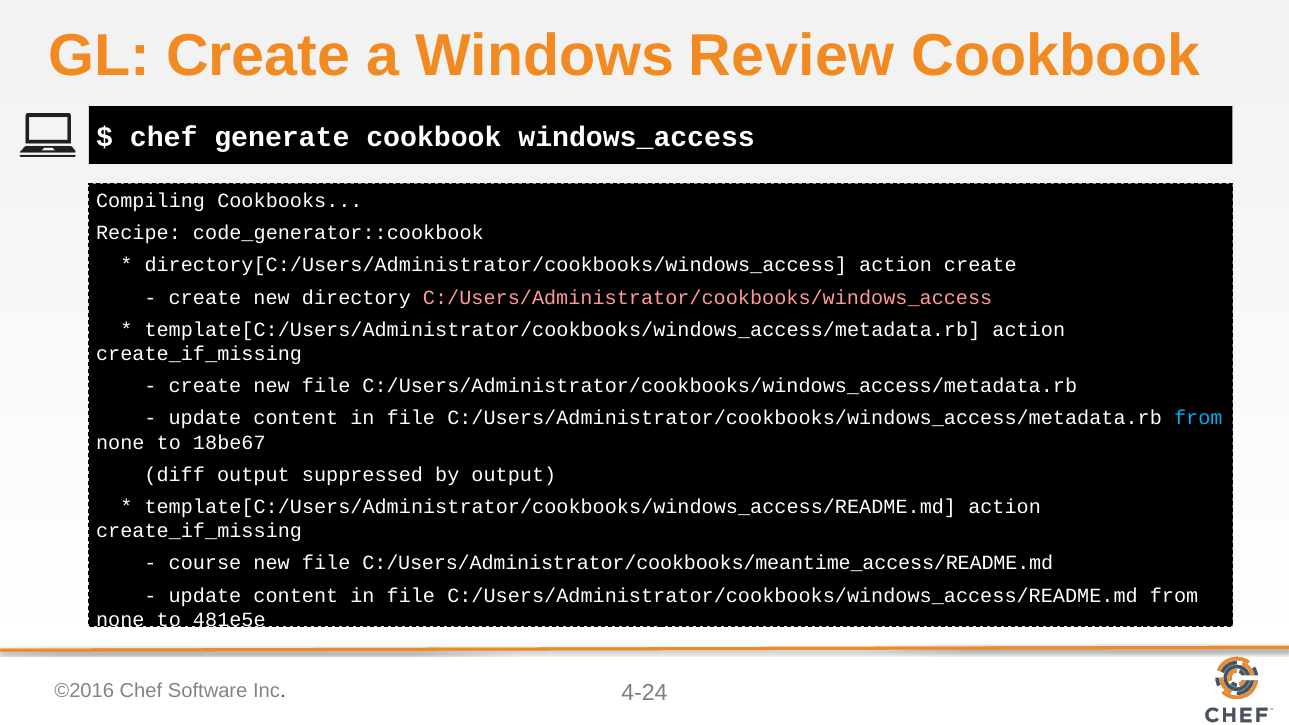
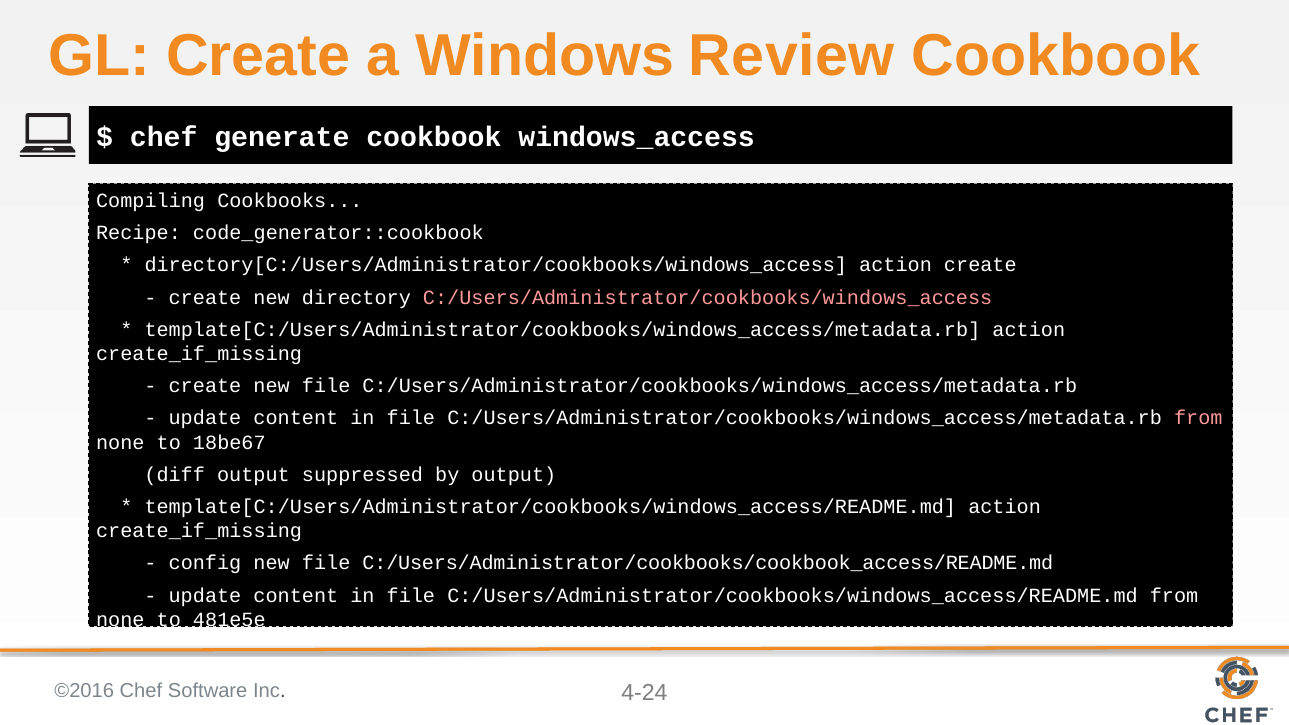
from colour: light blue -> pink (1198, 418)
course: course -> config (205, 563)
C:/Users/Administrator/cookbooks/meantime_access/README.md: C:/Users/Administrator/cookbooks/meantime_access/README.md -> C:/Users/Administrator/cookbooks/cookbook_access/README.md (708, 563)
